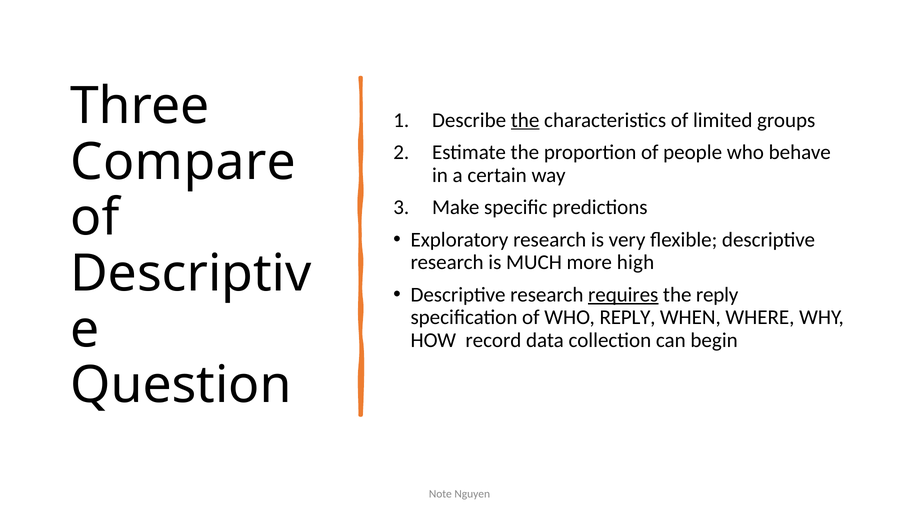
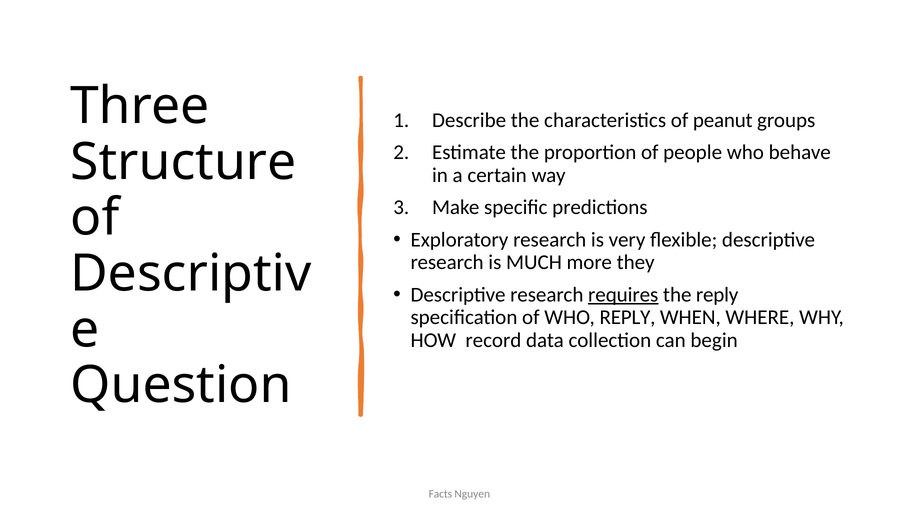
the underline: present -> none (525, 120)
limited: limited -> peanut (723, 120)
Compare: Compare -> Structure (183, 162)
high: high -> they (636, 262)
Note: Note -> Facts (440, 494)
